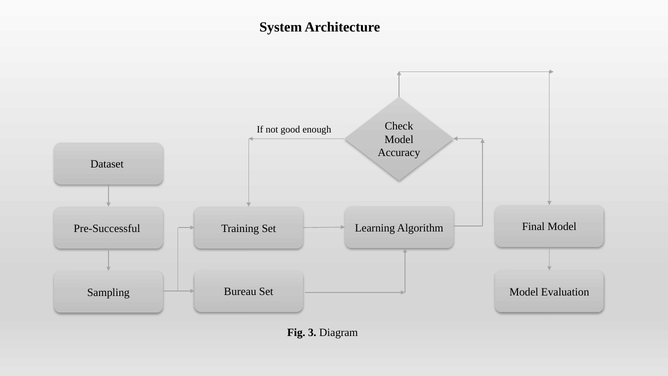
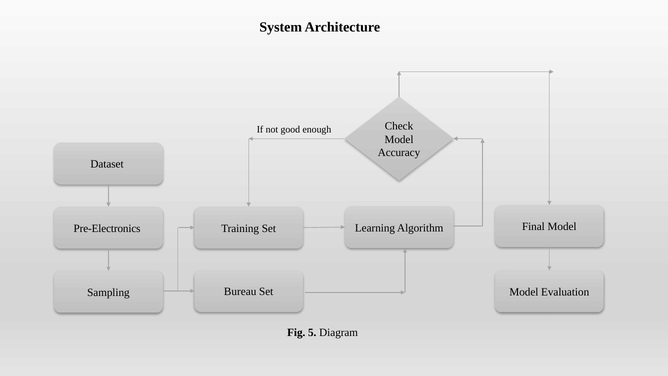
Pre-Successful: Pre-Successful -> Pre-Electronics (107, 228)
3: 3 -> 5 (312, 332)
